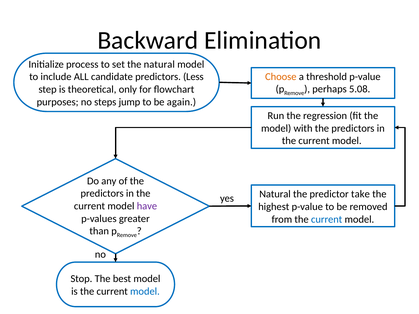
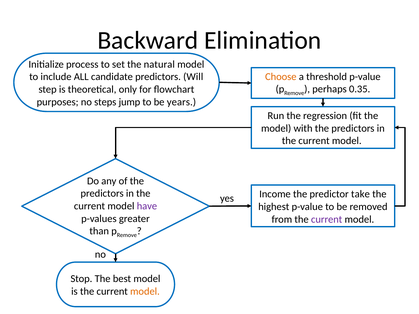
Less: Less -> Will (193, 77)
5.08: 5.08 -> 0.35 (360, 89)
again: again -> years (181, 102)
Natural: Natural -> Income (275, 194)
current colour: blue -> purple (327, 219)
model colour: blue -> orange (145, 292)
